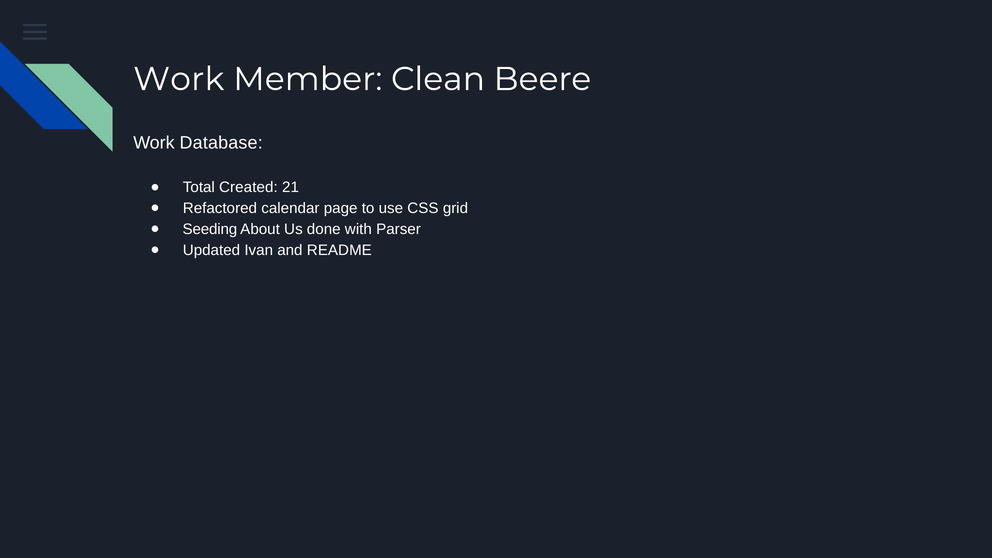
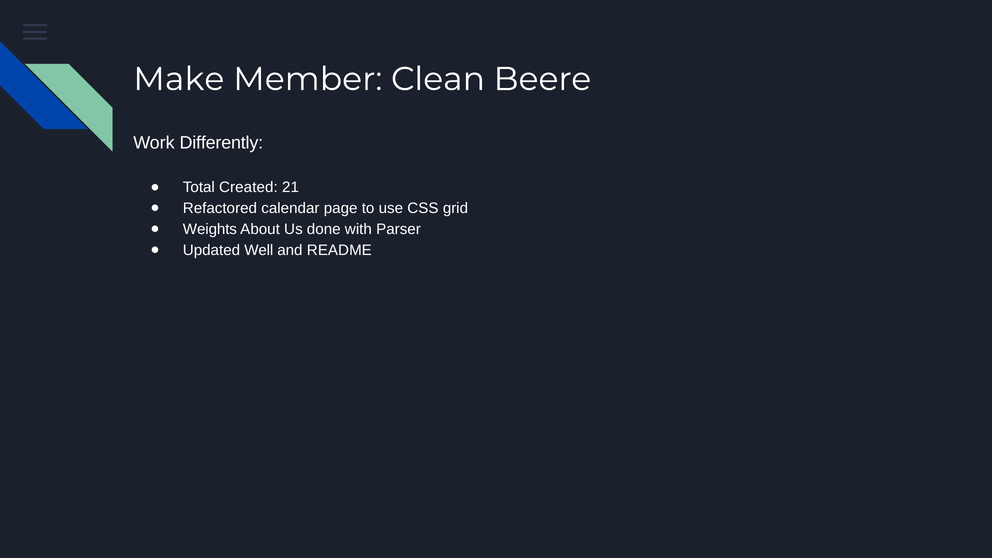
Work: Work -> Make (179, 79)
Database: Database -> Differently (221, 143)
Seeding: Seeding -> Weights (210, 229)
Ivan: Ivan -> Well (259, 250)
